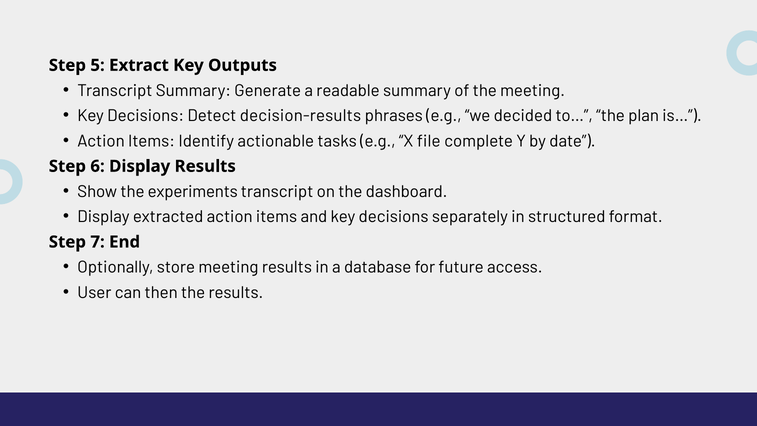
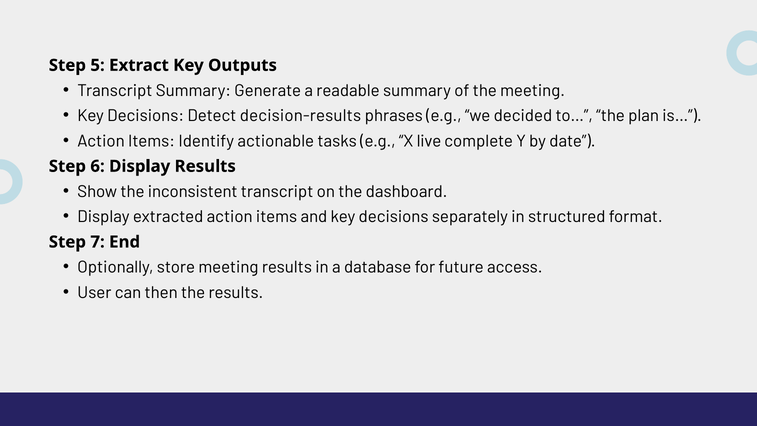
file: file -> live (429, 141)
experiments: experiments -> inconsistent (193, 191)
